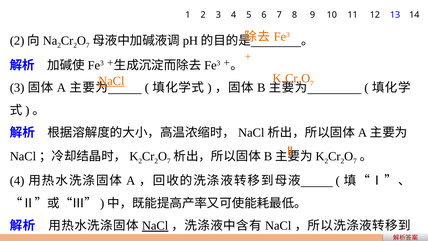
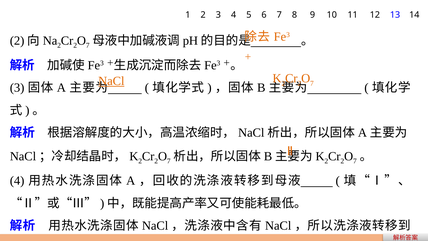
NaCl underline: present -> none (155, 226)
